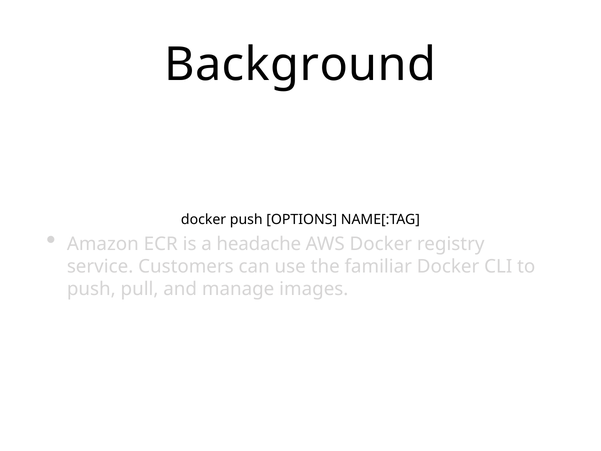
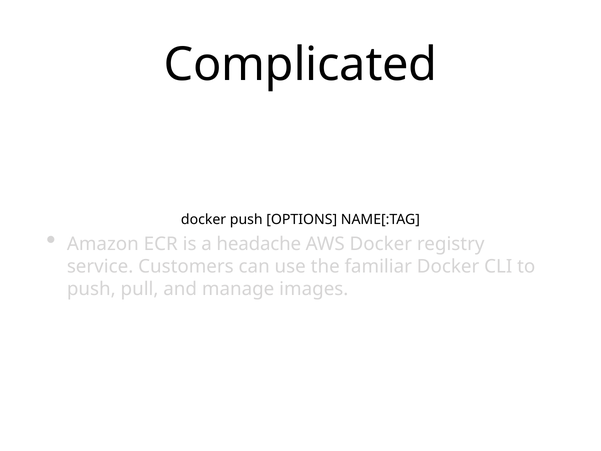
Background: Background -> Complicated (301, 65)
